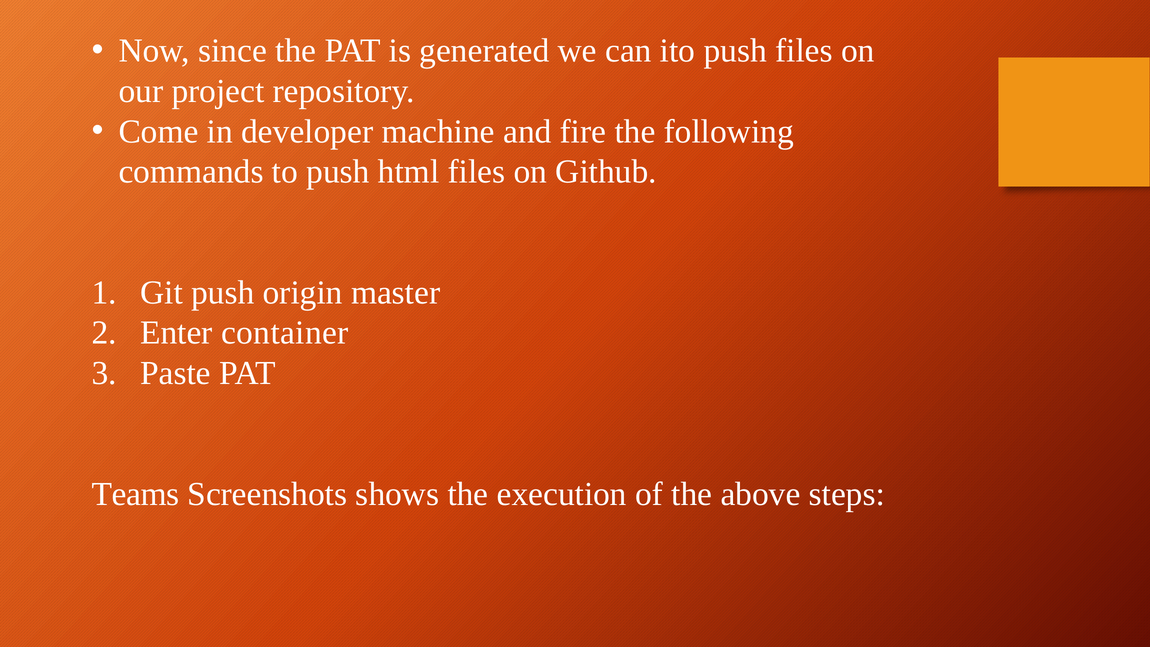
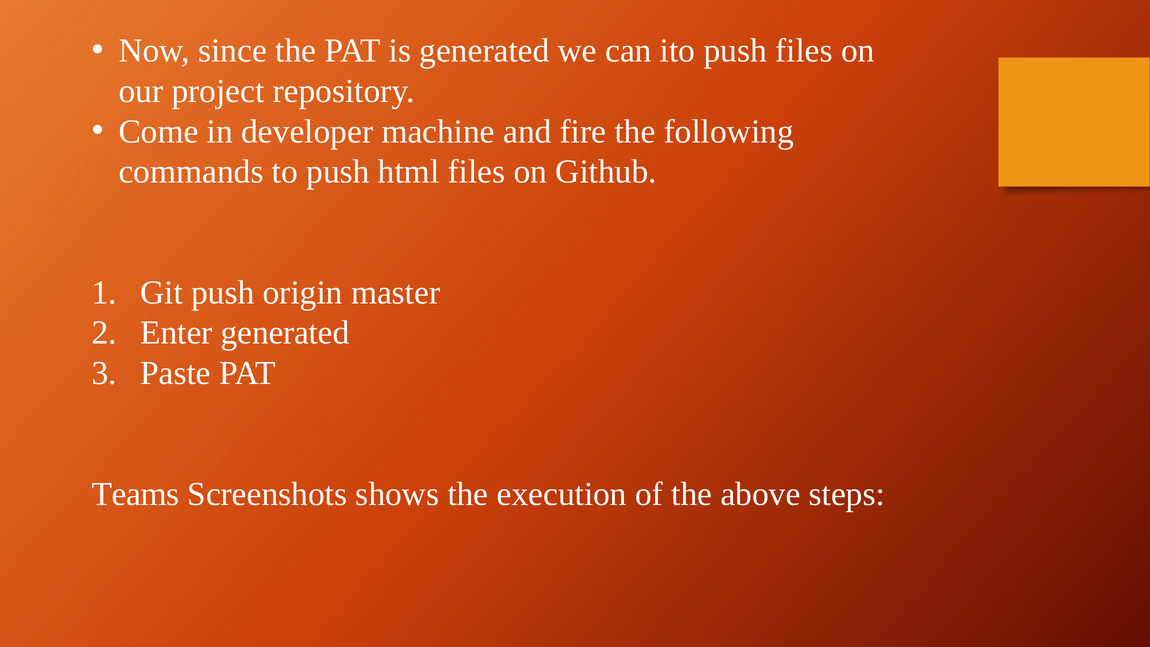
Enter container: container -> generated (285, 333)
